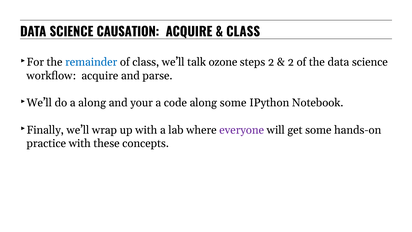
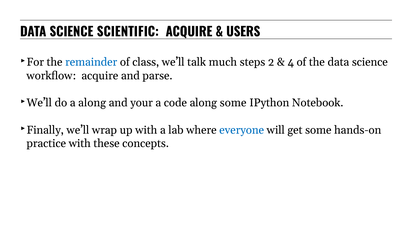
CAUSATION: CAUSATION -> SCIENTIFIC (128, 32)
CLASS: CLASS -> USERS (243, 32)
ozone: ozone -> much (223, 62)
2: 2 -> 4 (291, 62)
everyone colour: purple -> blue (242, 130)
